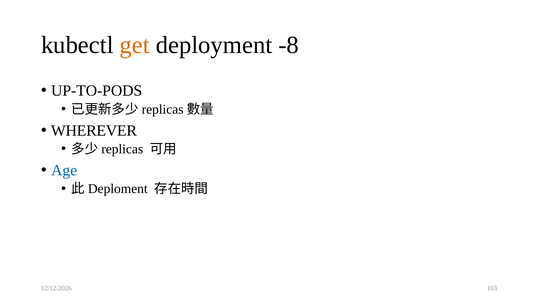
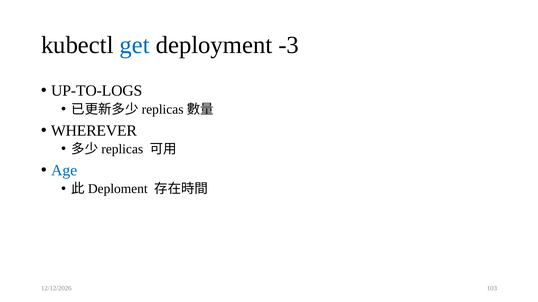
get colour: orange -> blue (135, 45)
-8: -8 -> -3 (289, 45)
UP-TO-PODS: UP-TO-PODS -> UP-TO-LOGS (97, 91)
